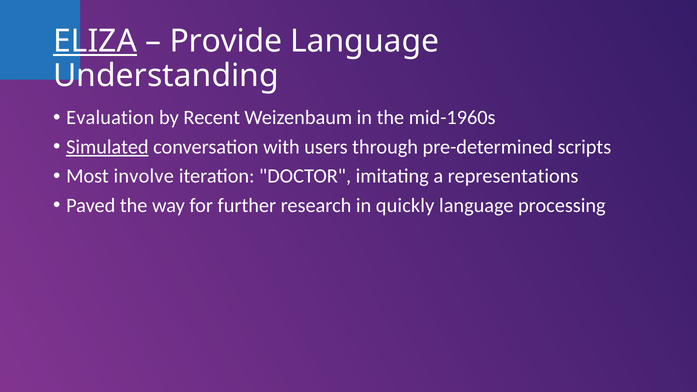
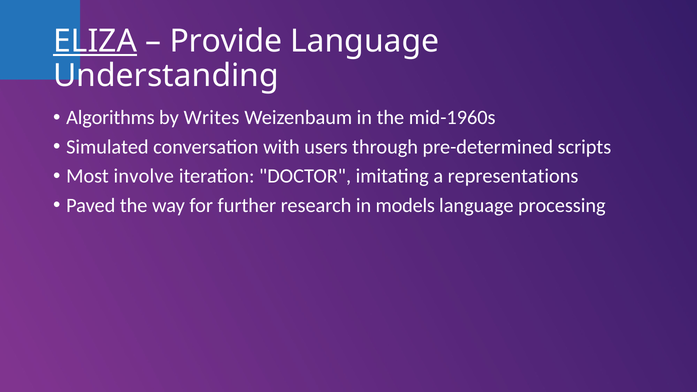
Evaluation: Evaluation -> Algorithms (110, 118)
Recent: Recent -> Writes (212, 118)
Simulated underline: present -> none (107, 147)
quickly: quickly -> models (405, 205)
